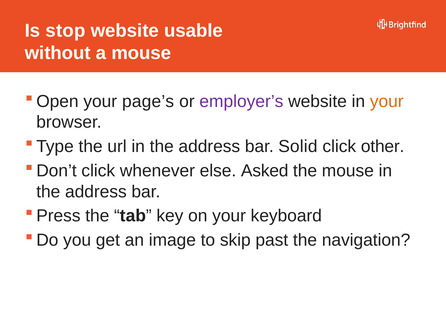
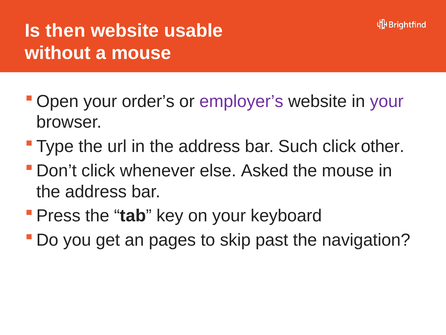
stop: stop -> then (65, 31)
page’s: page’s -> order’s (148, 101)
your colour: orange -> purple (387, 101)
Solid: Solid -> Such (298, 146)
image: image -> pages (172, 240)
